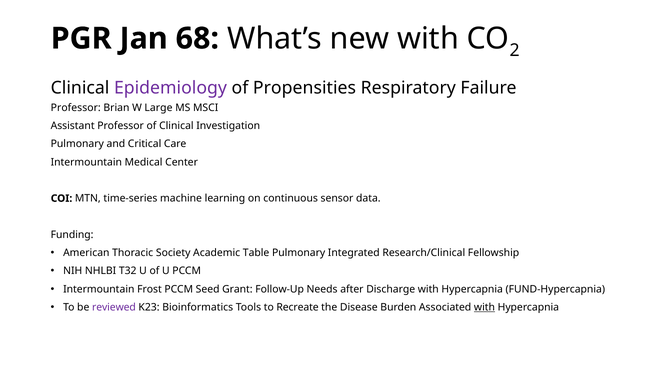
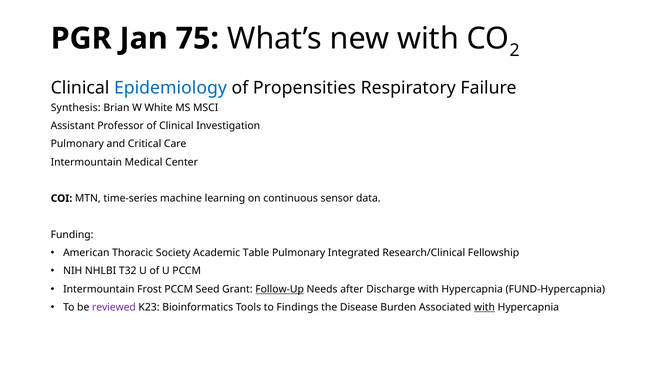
68: 68 -> 75 (197, 39)
Epidemiology colour: purple -> blue (170, 88)
Professor: Professor -> Synthesis (76, 108)
Large: Large -> White (159, 108)
Follow-Up underline: none -> present (280, 289)
Recreate: Recreate -> Findings (297, 307)
